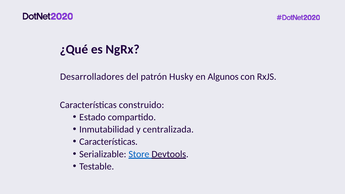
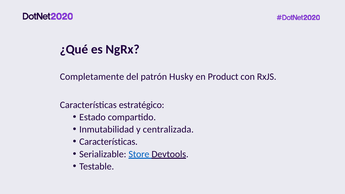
Desarrolladores: Desarrolladores -> Completamente (92, 77)
Algunos: Algunos -> Product (223, 77)
construido: construido -> estratégico (142, 105)
